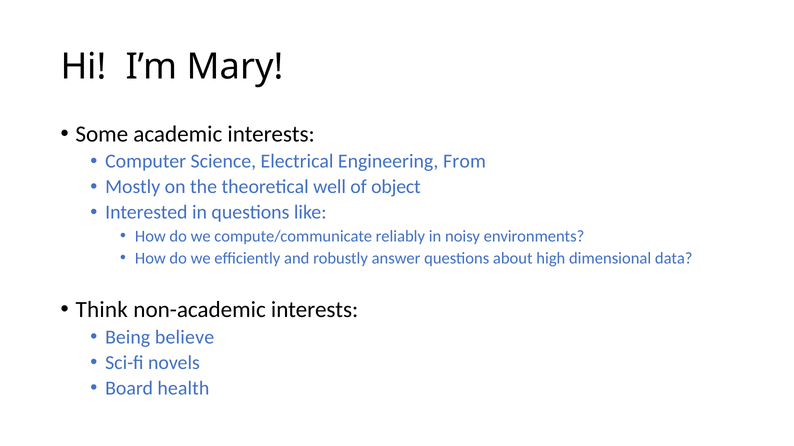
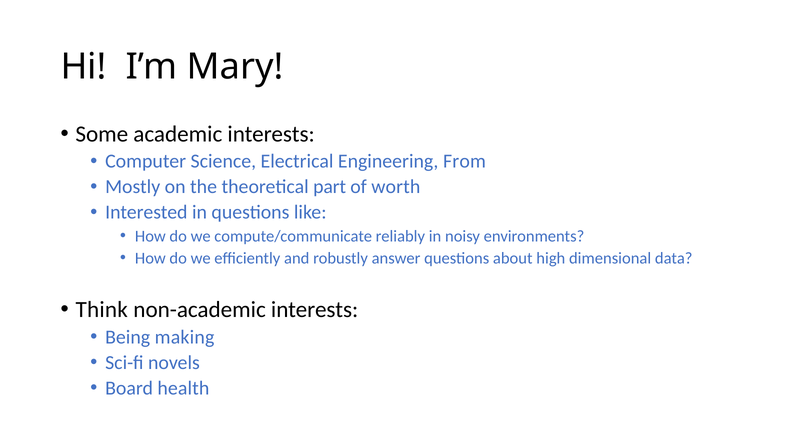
well: well -> part (330, 187)
object: object -> worth (396, 187)
believe: believe -> making (185, 338)
